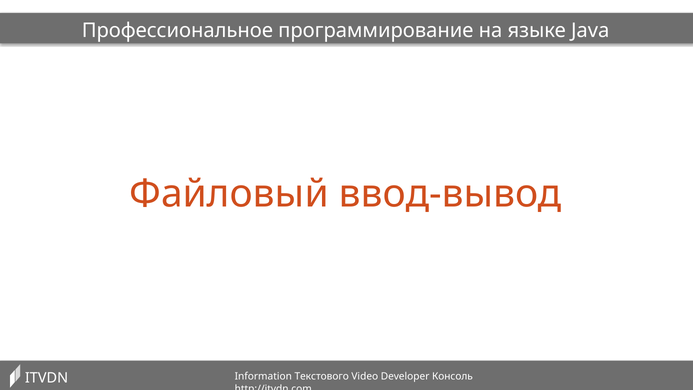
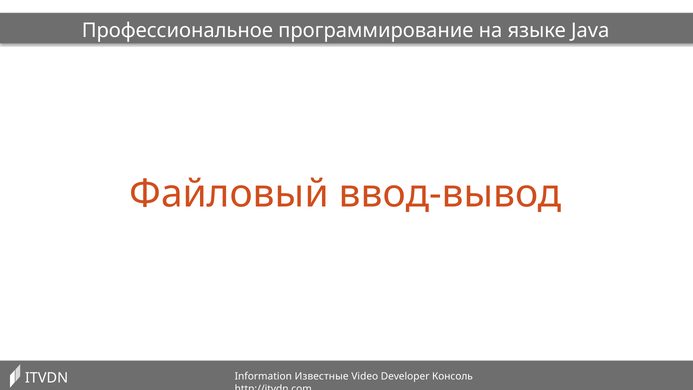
Текстового: Текстового -> Известные (322, 376)
